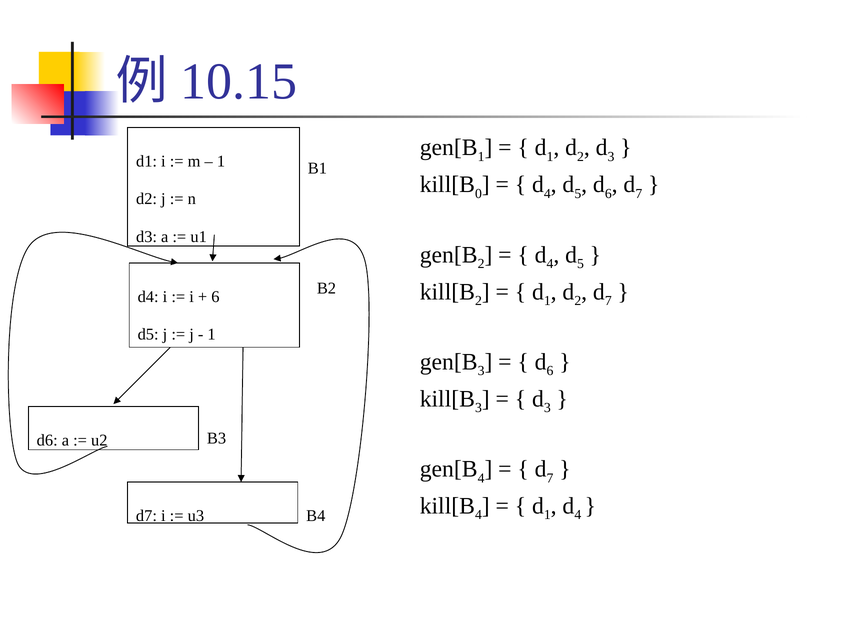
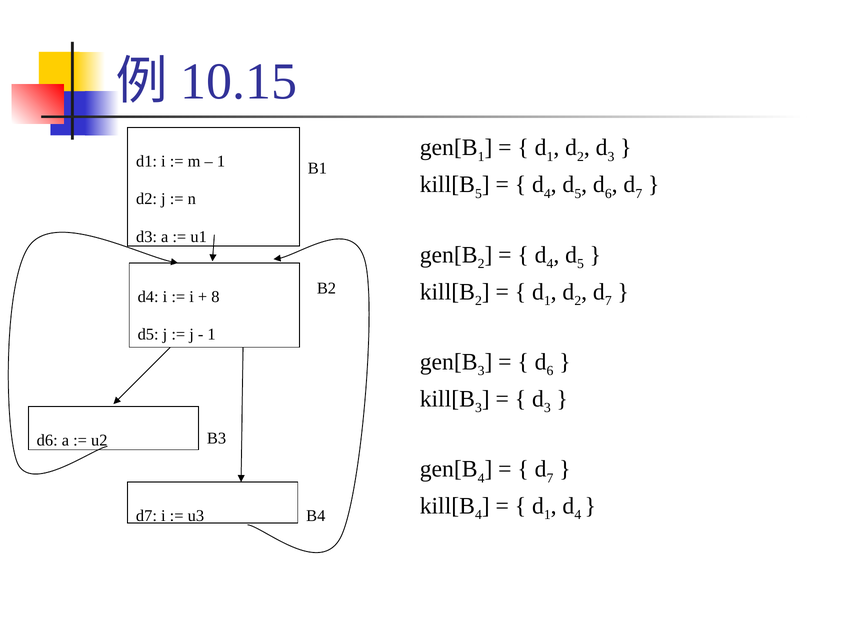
0: 0 -> 5 (478, 194)
6: 6 -> 8 (215, 297)
